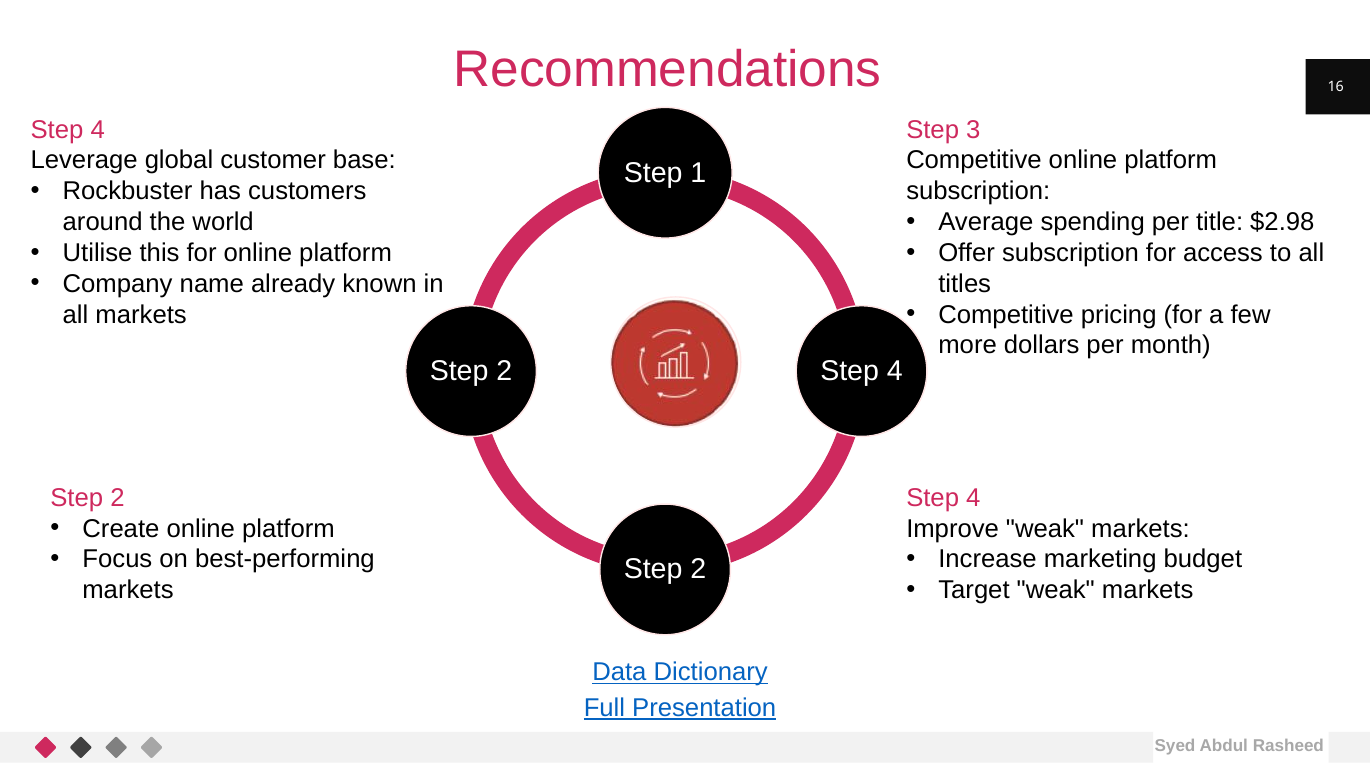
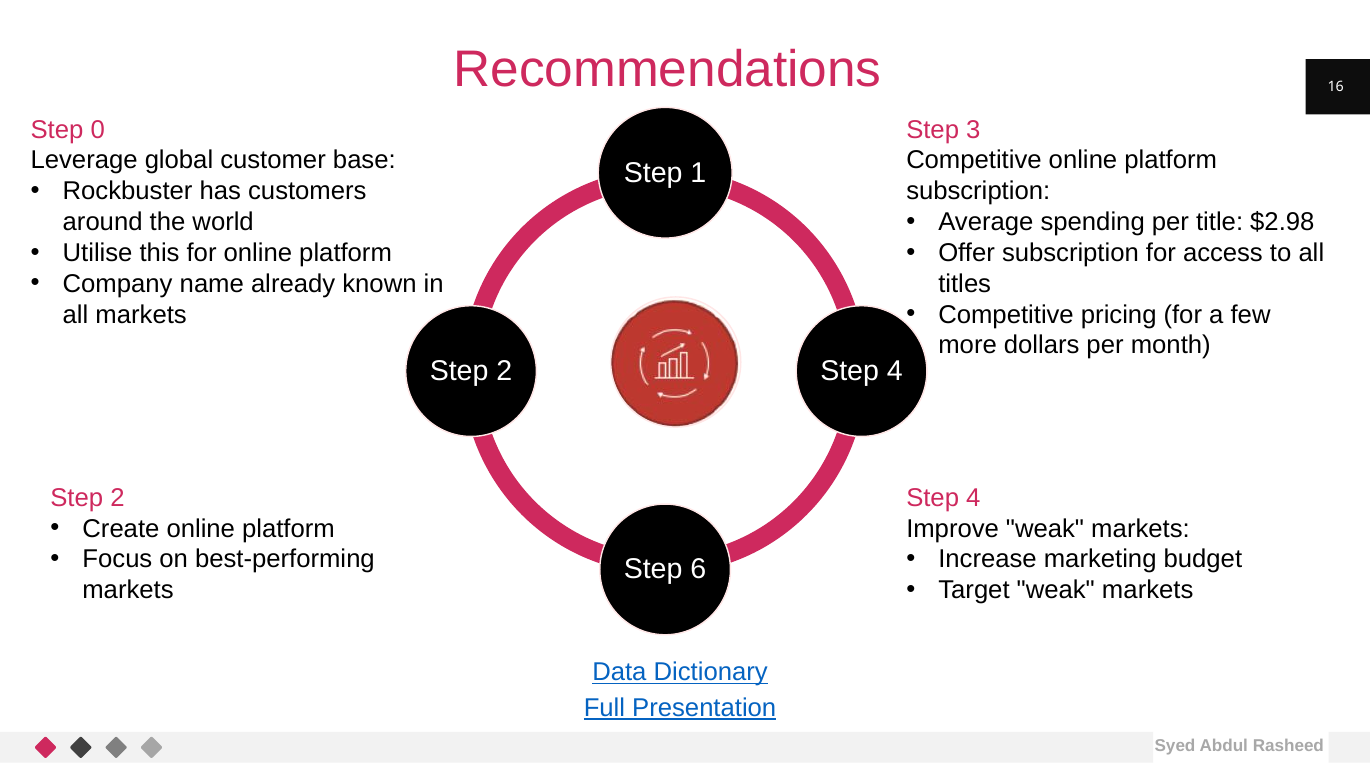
4: 4 -> 0 (98, 130)
2: 2 -> 6 (698, 569)
